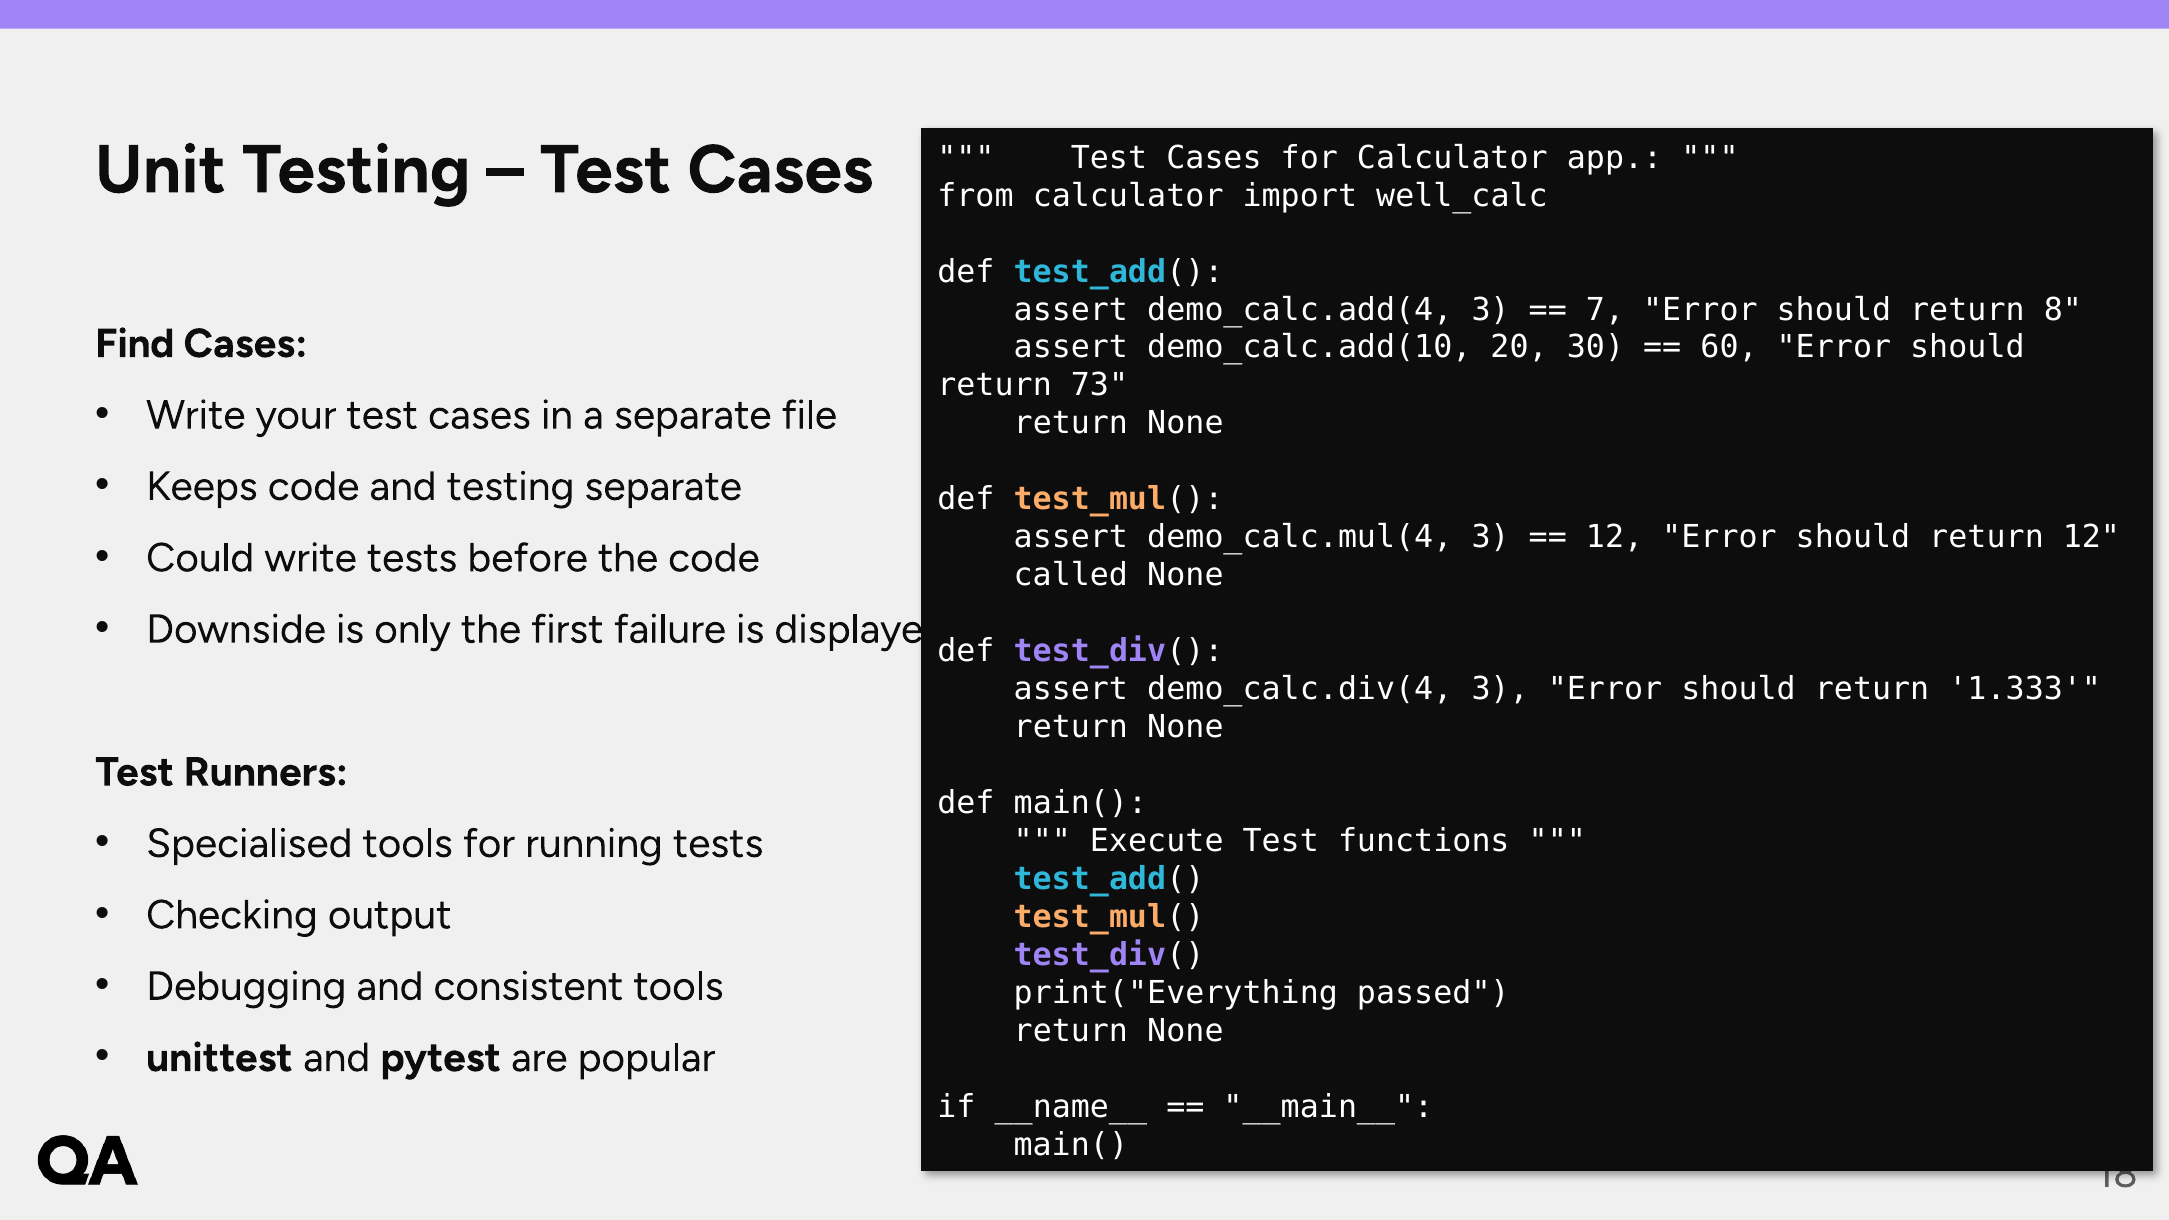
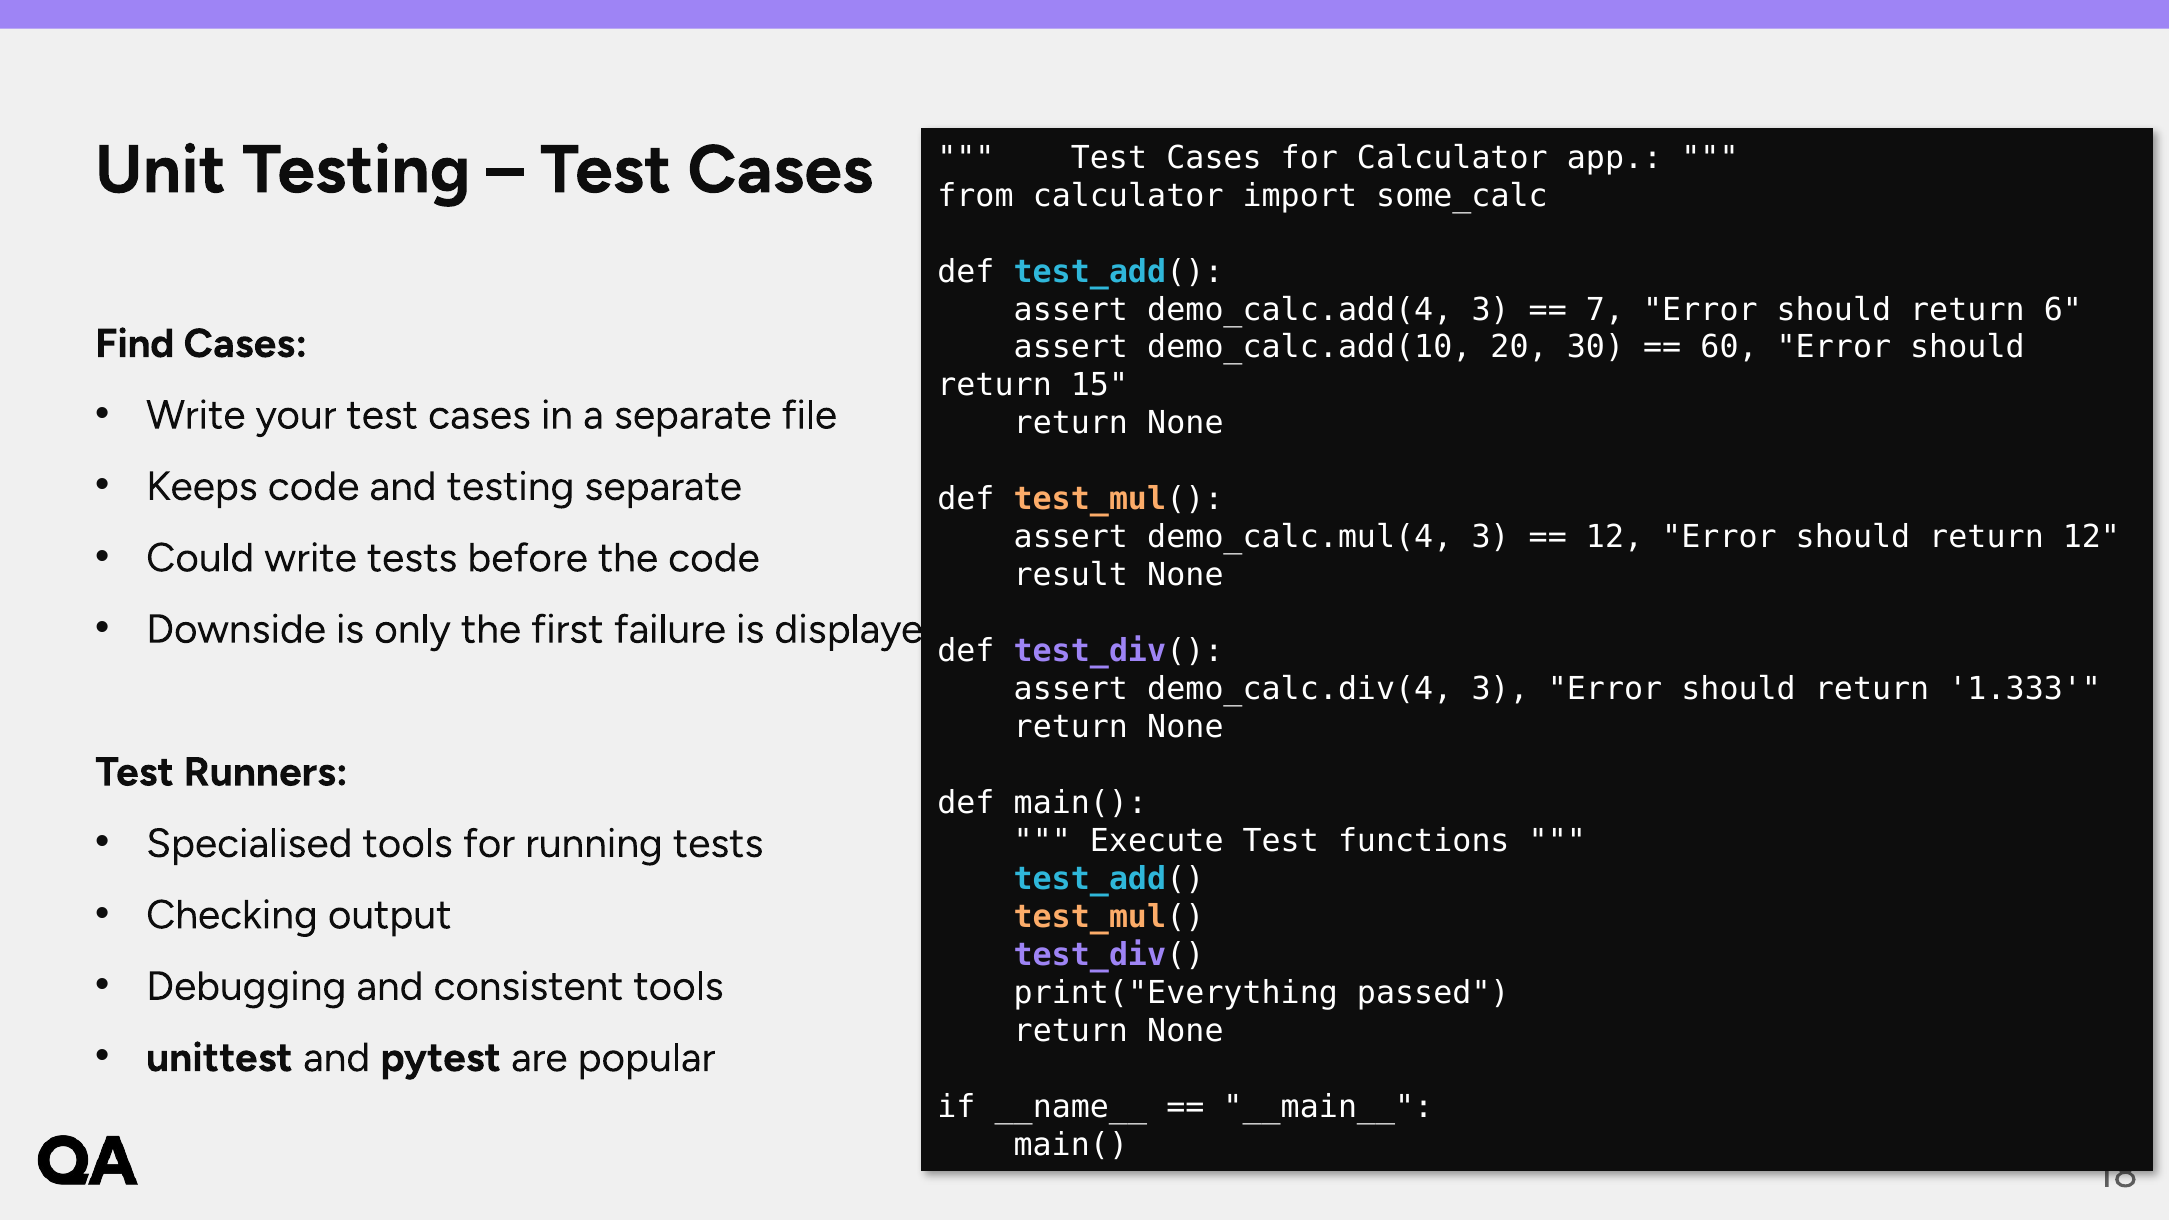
well_calc: well_calc -> some_calc (1462, 196)
8: 8 -> 6 (2063, 310)
73: 73 -> 15 (1100, 386)
called: called -> result (1071, 575)
